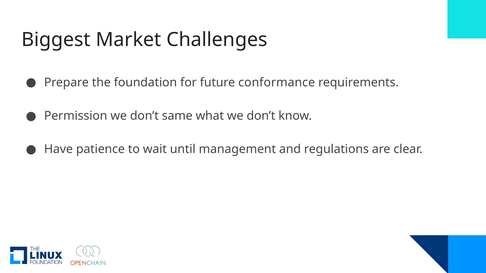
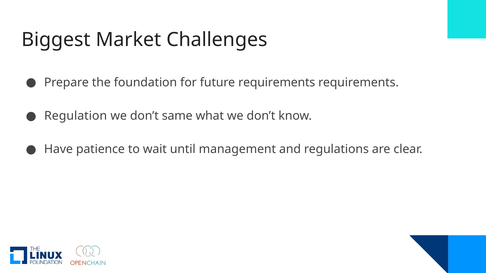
future conformance: conformance -> requirements (277, 82)
Permission: Permission -> Regulation (76, 116)
